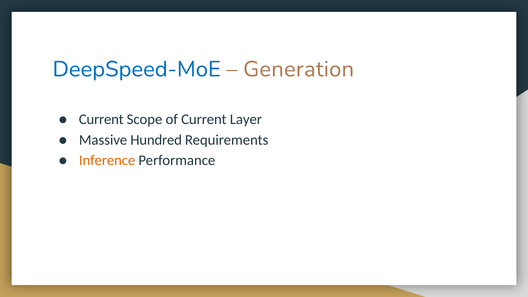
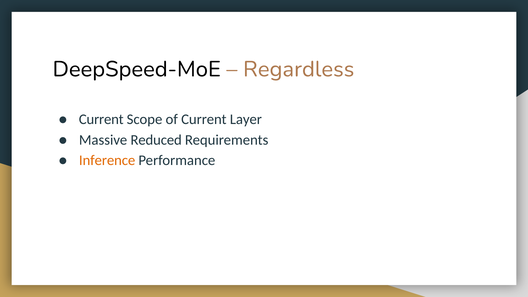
DeepSpeed-MoE colour: blue -> black (137, 69)
Generation: Generation -> Regardless (299, 69)
Hundred: Hundred -> Reduced (156, 140)
